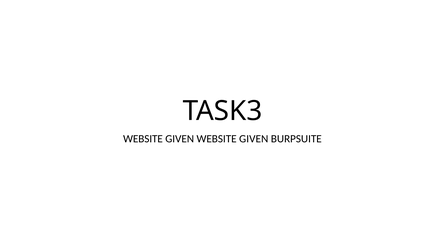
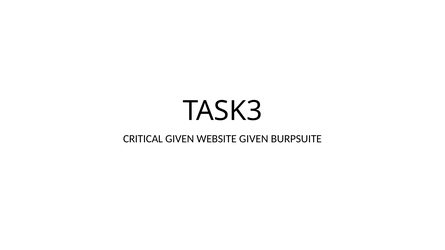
WEBSITE: WEBSITE -> CRITICAL (143, 139)
